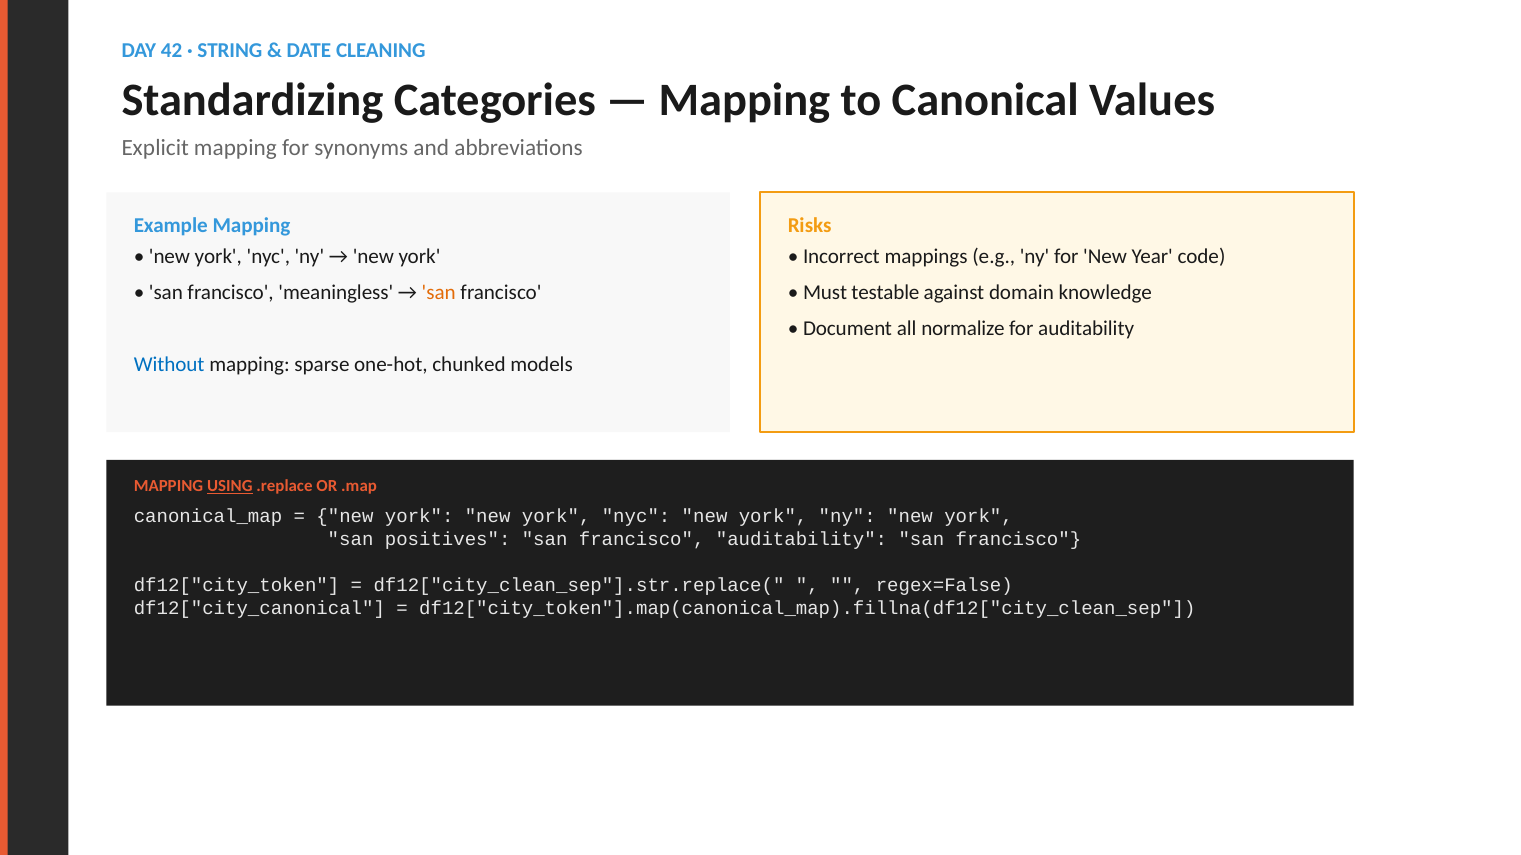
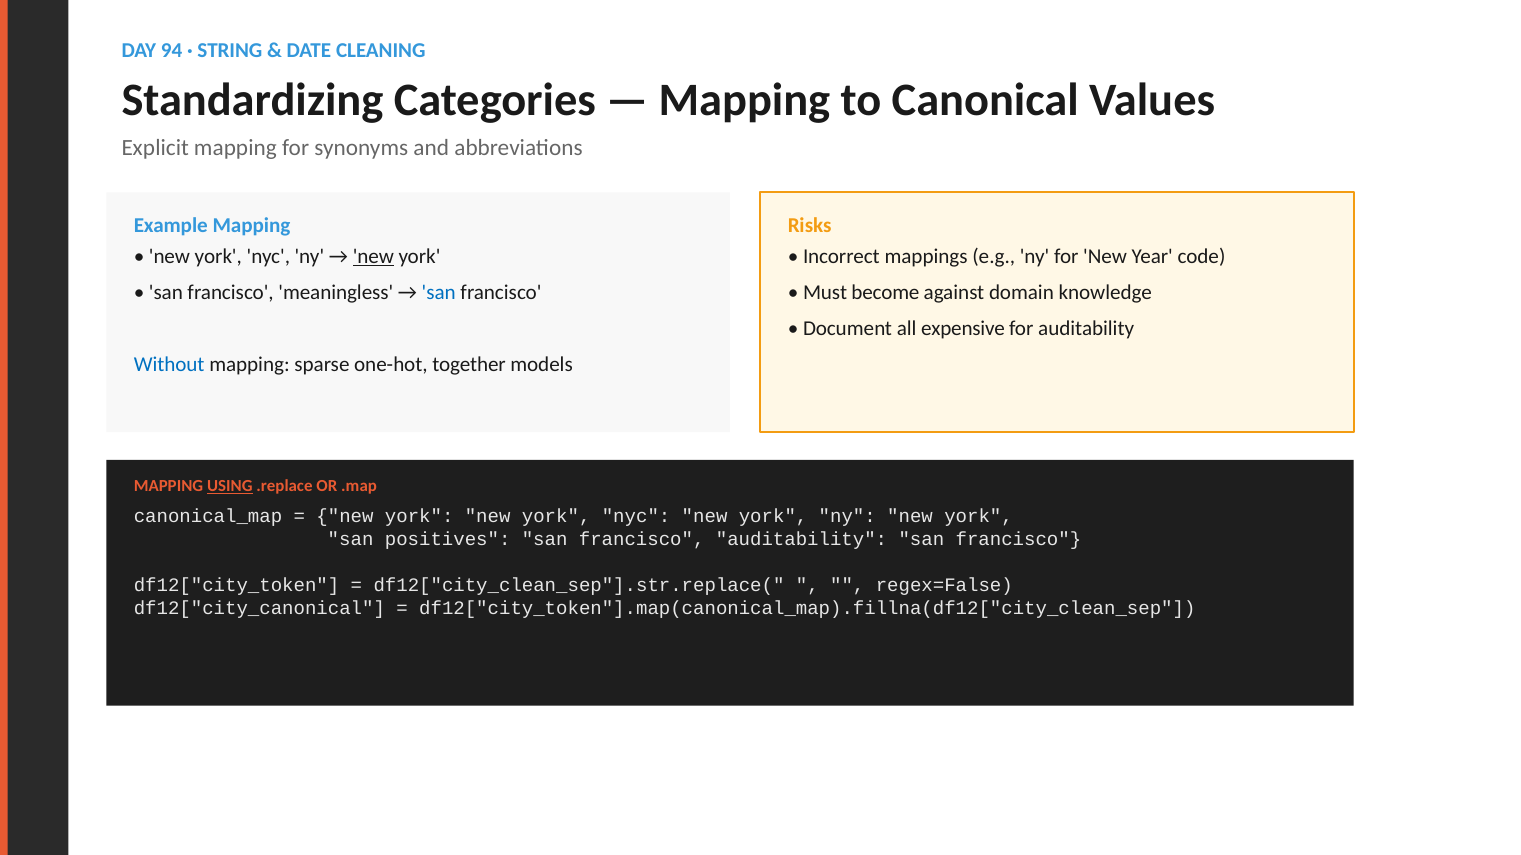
42: 42 -> 94 (172, 50)
new underline: none -> present (373, 257)
san colour: orange -> blue (439, 293)
testable: testable -> become (885, 293)
normalize: normalize -> expensive (963, 329)
chunked: chunked -> together (469, 365)
